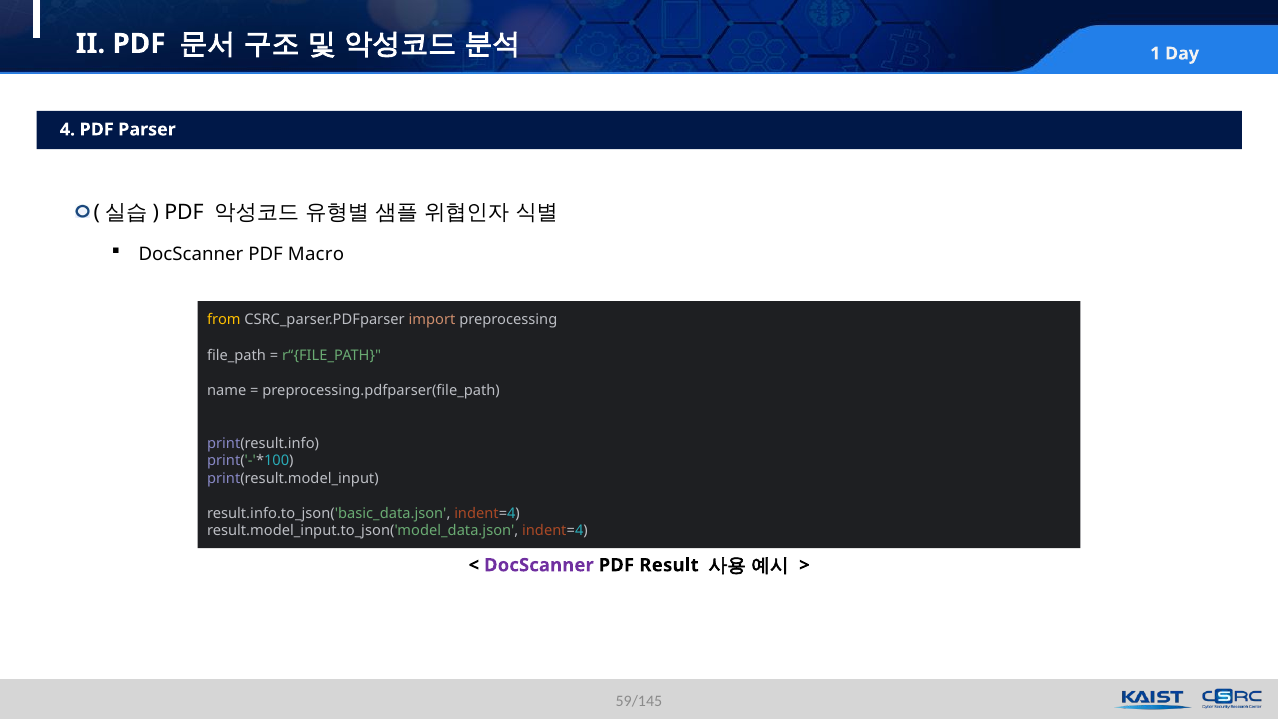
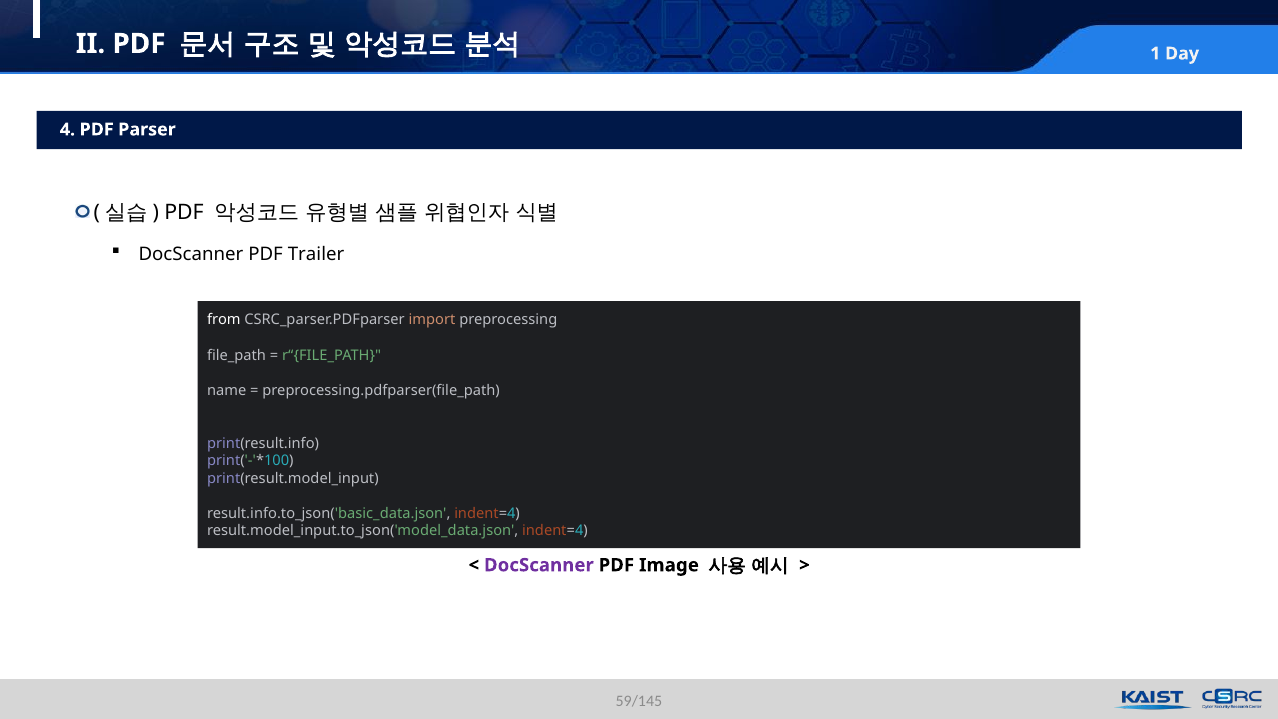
Macro: Macro -> Trailer (316, 254)
from colour: yellow -> white (224, 320)
Result: Result -> Image (669, 565)
